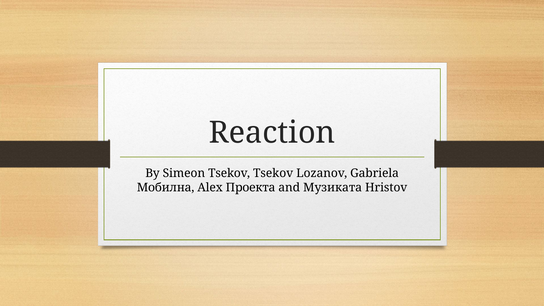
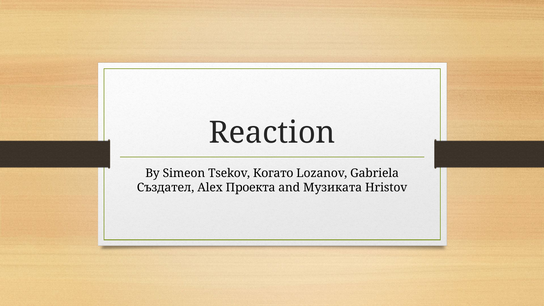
Tsekov Tsekov: Tsekov -> Когато (273, 173)
Мобилна: Мобилна -> Създател (166, 187)
